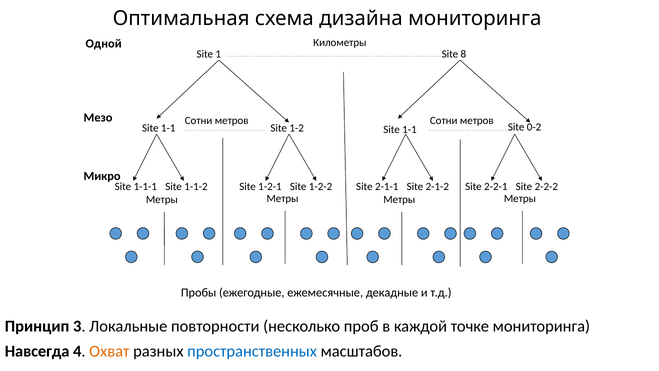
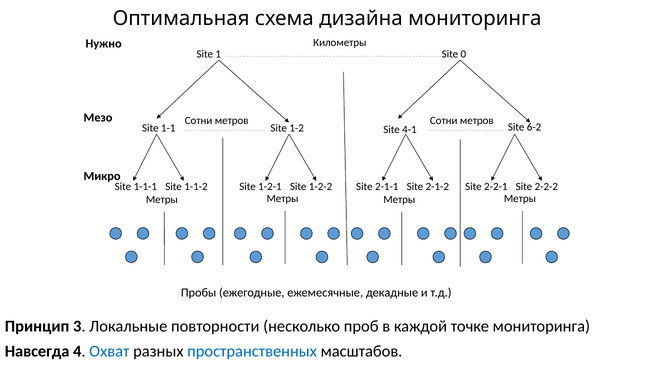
Одной: Одной -> Нужно (104, 44)
8: 8 -> 0 (463, 54)
1-2 Site 1-1: 1-1 -> 4-1 (409, 129)
0-2: 0-2 -> 6-2 (534, 127)
Охват colour: orange -> blue (109, 351)
